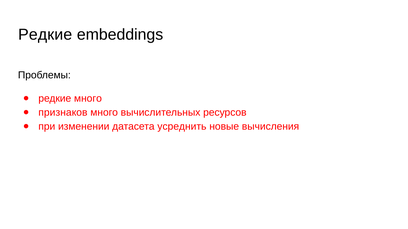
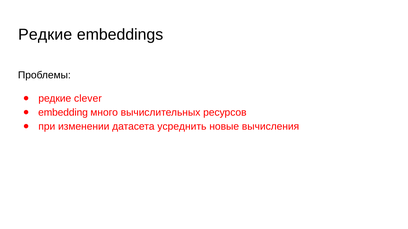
редкие много: много -> clever (88, 99)
признаков: признаков -> embedding (63, 113)
